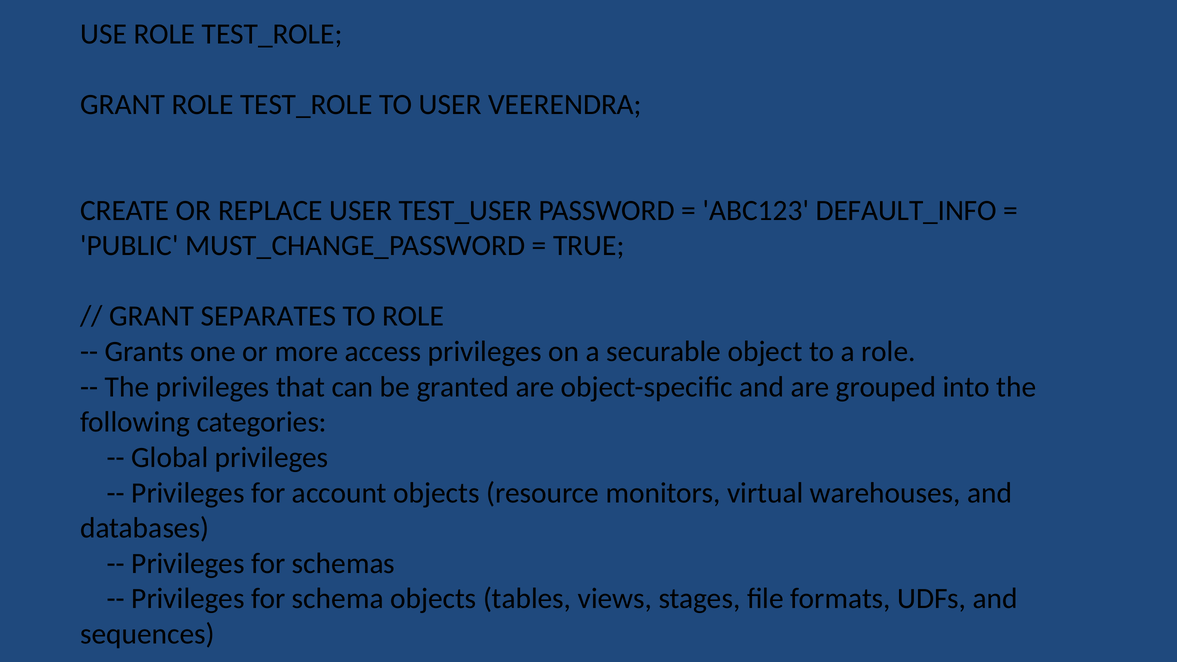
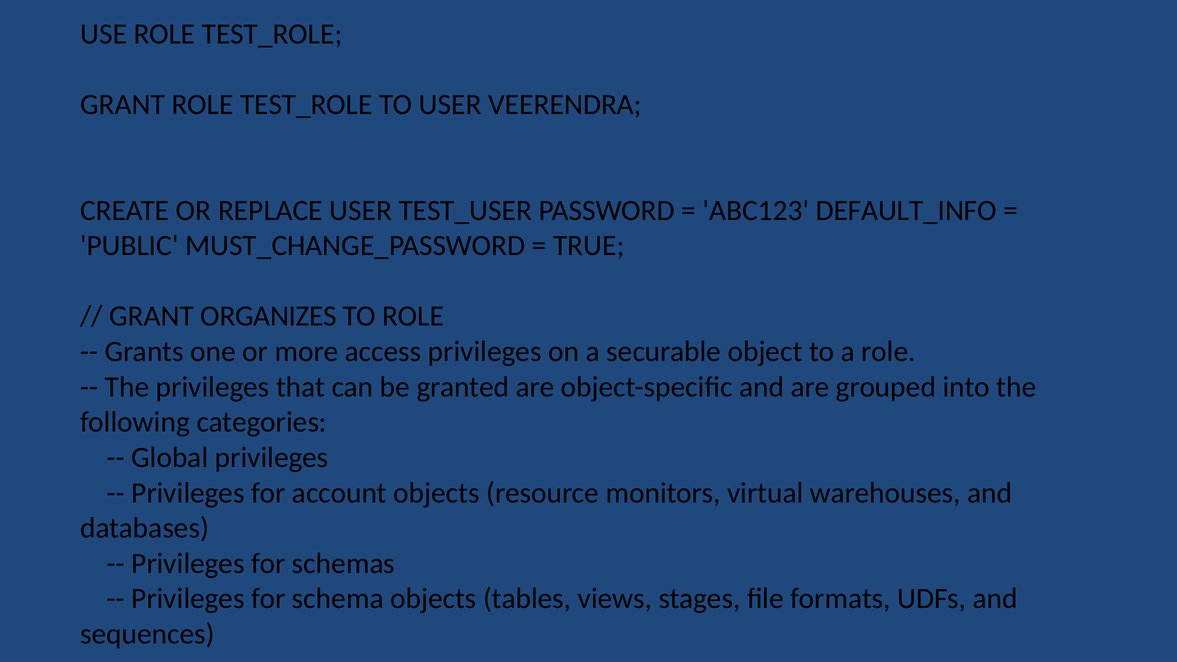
SEPARATES: SEPARATES -> ORGANIZES (269, 316)
